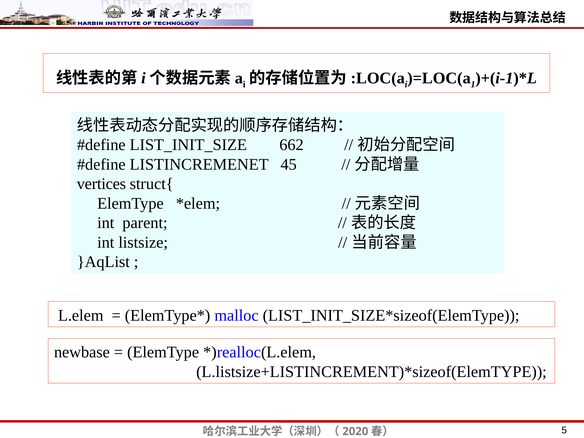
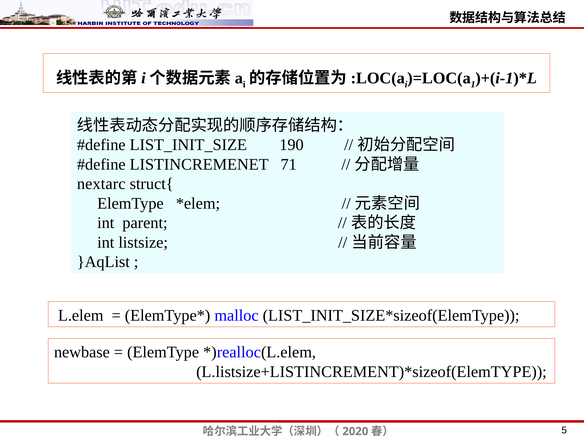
662: 662 -> 190 (292, 145)
45: 45 -> 71 (289, 164)
vertices: vertices -> nextarc (101, 184)
